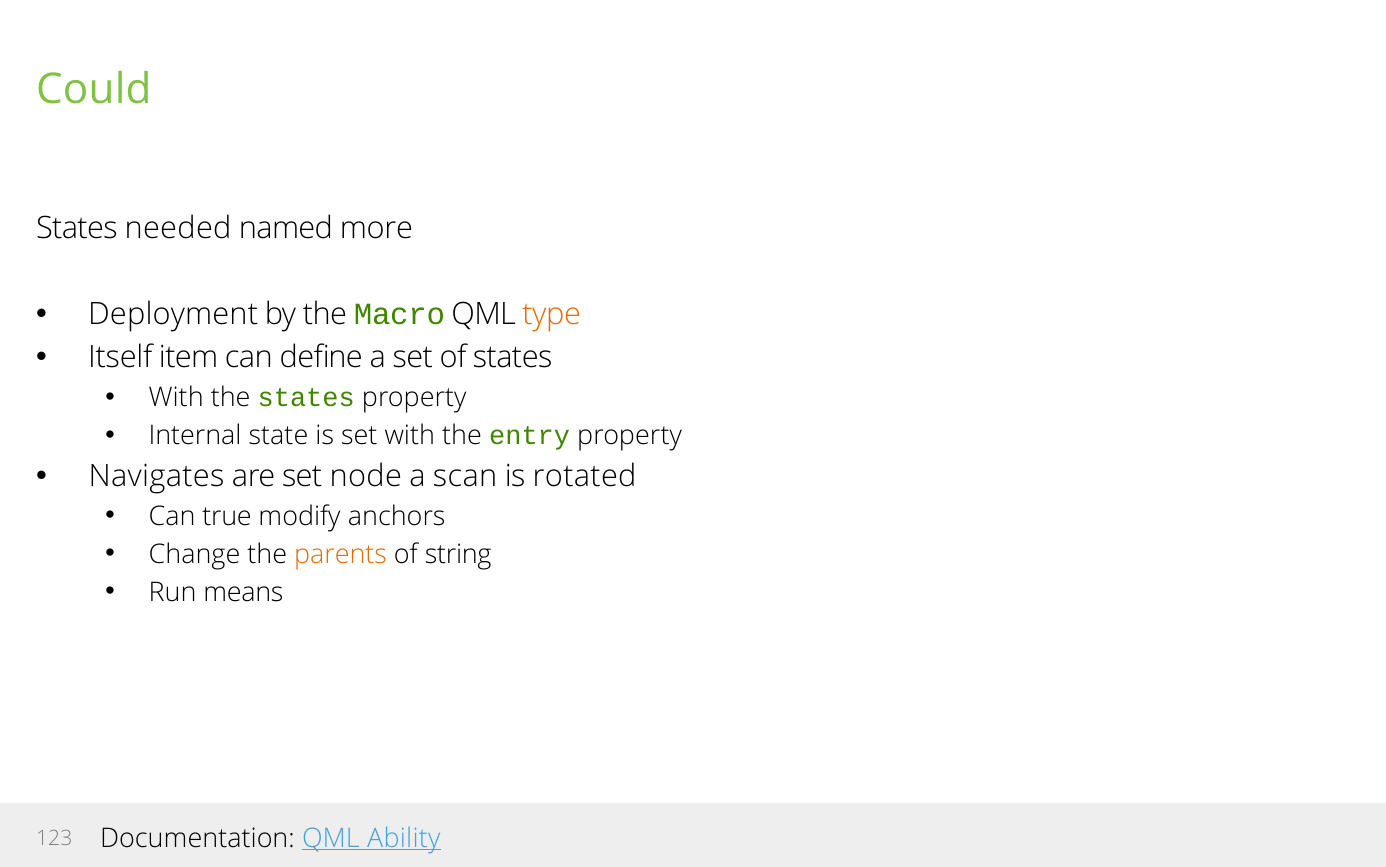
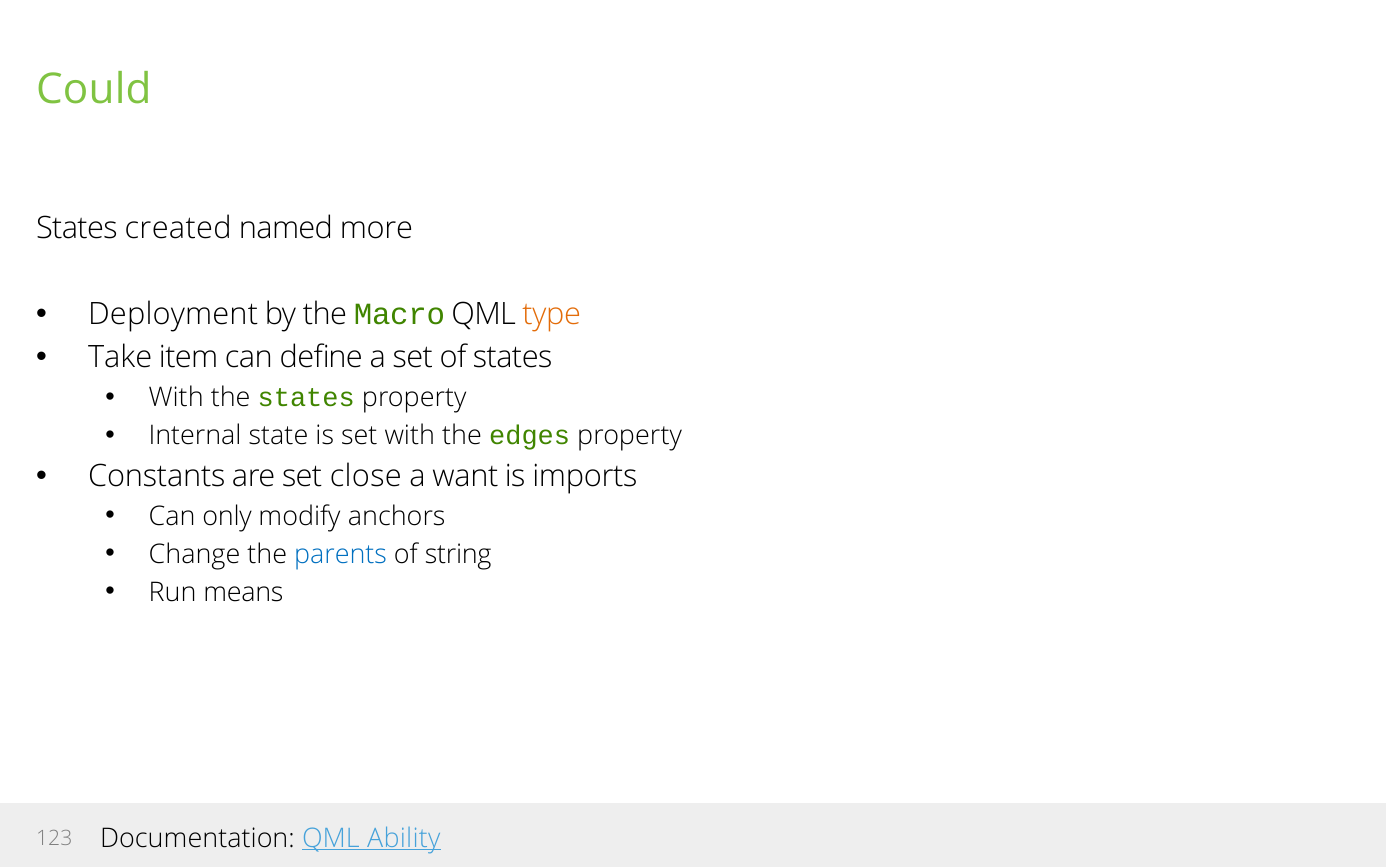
needed: needed -> created (178, 228)
Itself: Itself -> Take (120, 358)
entry: entry -> edges (530, 435)
Navigates: Navigates -> Constants (157, 476)
node: node -> close (366, 476)
scan: scan -> want (465, 476)
rotated: rotated -> imports (585, 476)
true: true -> only (227, 516)
parents colour: orange -> blue (341, 554)
